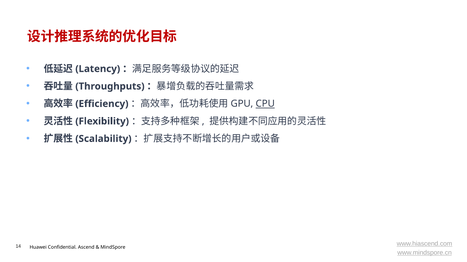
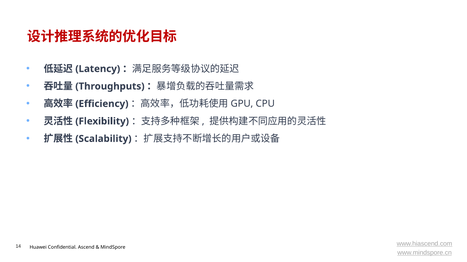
CPU underline: present -> none (265, 104)
